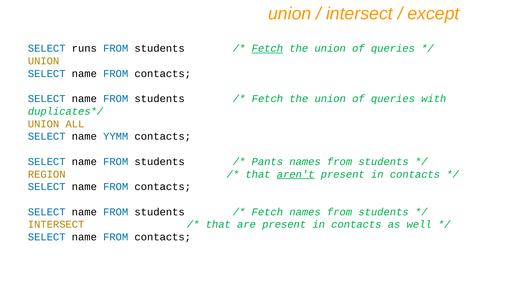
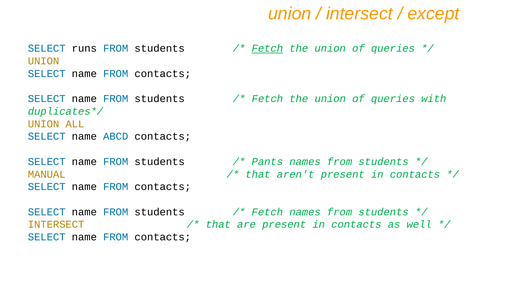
YYMM: YYMM -> ABCD (116, 137)
REGION: REGION -> MANUAL (47, 174)
aren't underline: present -> none (296, 174)
